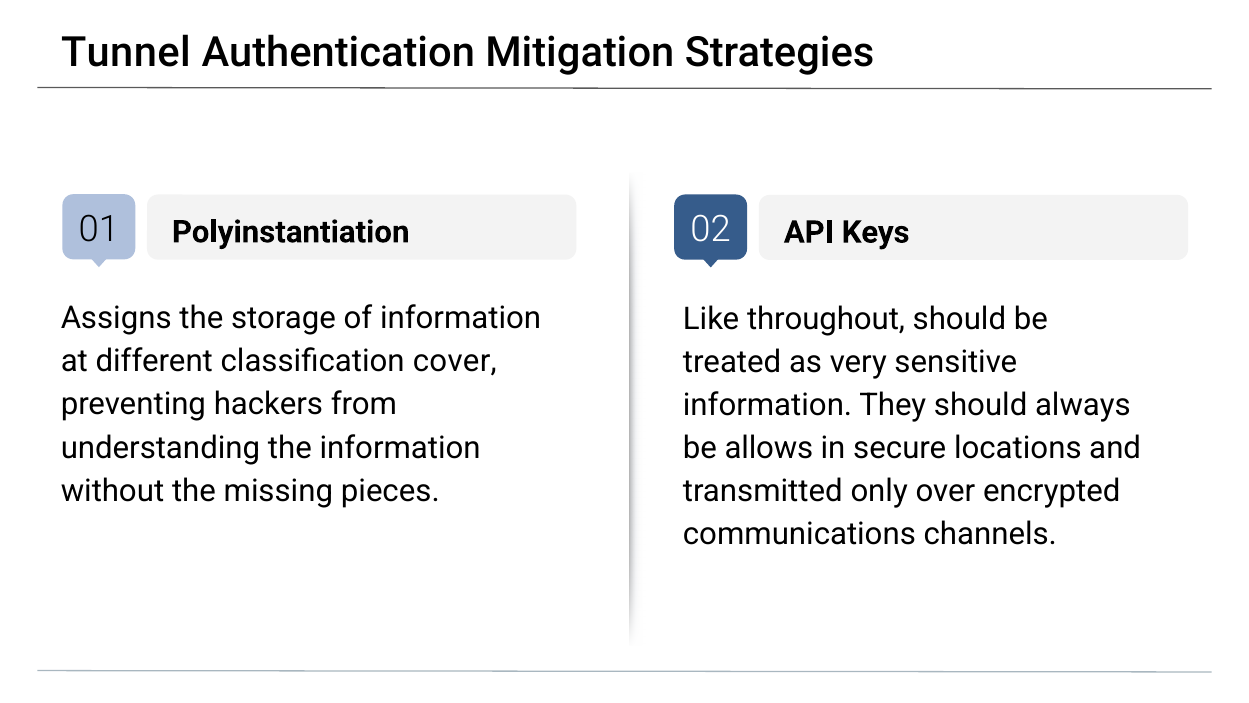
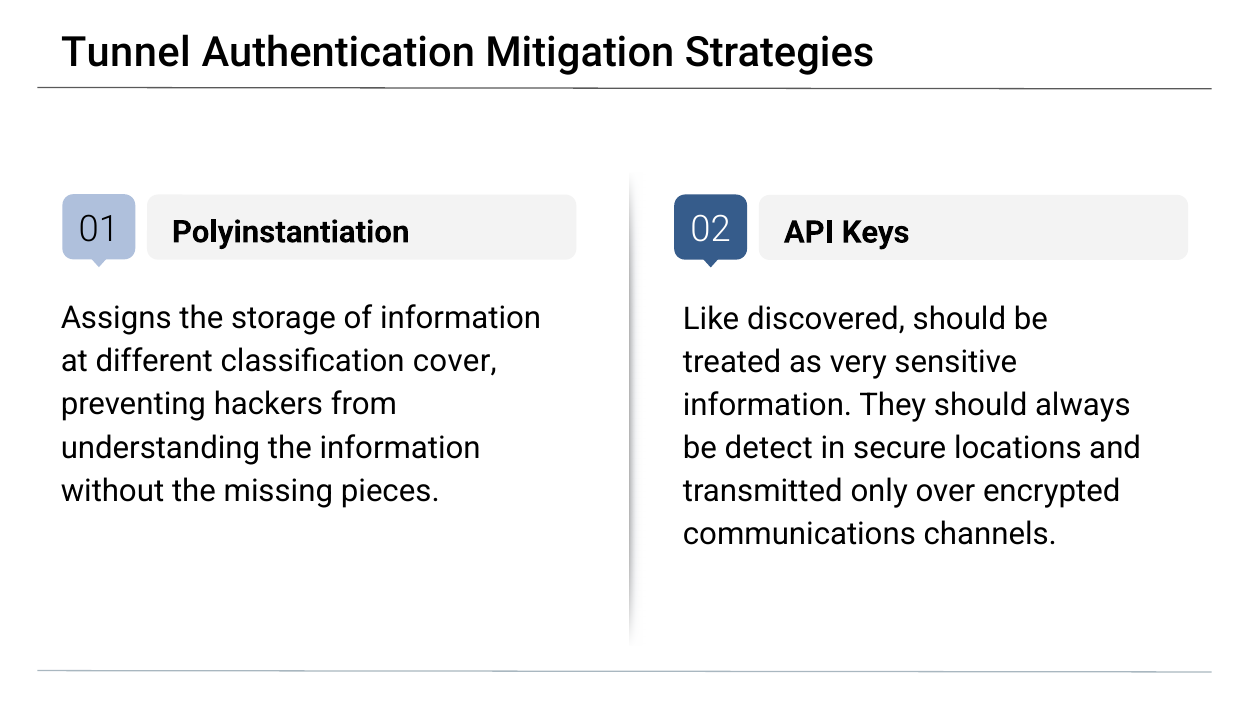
throughout: throughout -> discovered (826, 319)
allows: allows -> detect (769, 448)
